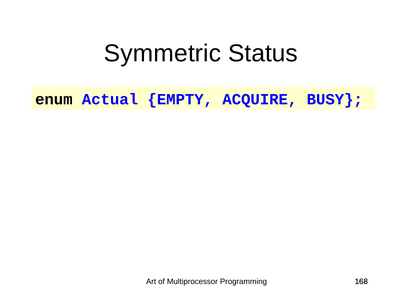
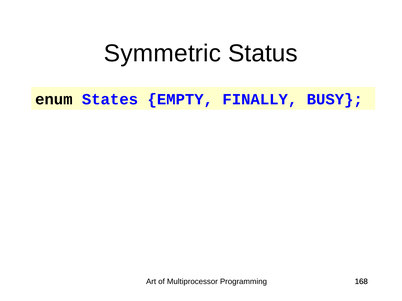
Actual: Actual -> States (110, 100)
ACQUIRE: ACQUIRE -> FINALLY (260, 100)
